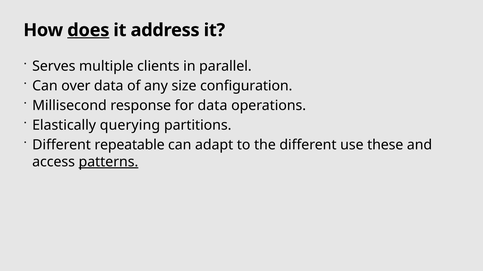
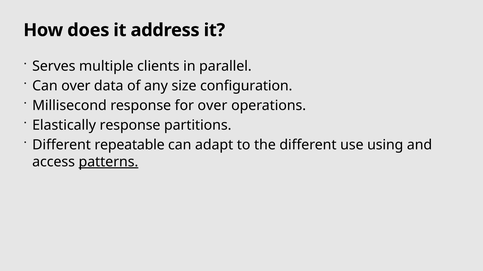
does underline: present -> none (88, 30)
for data: data -> over (212, 106)
Elastically querying: querying -> response (130, 126)
these: these -> using (385, 145)
